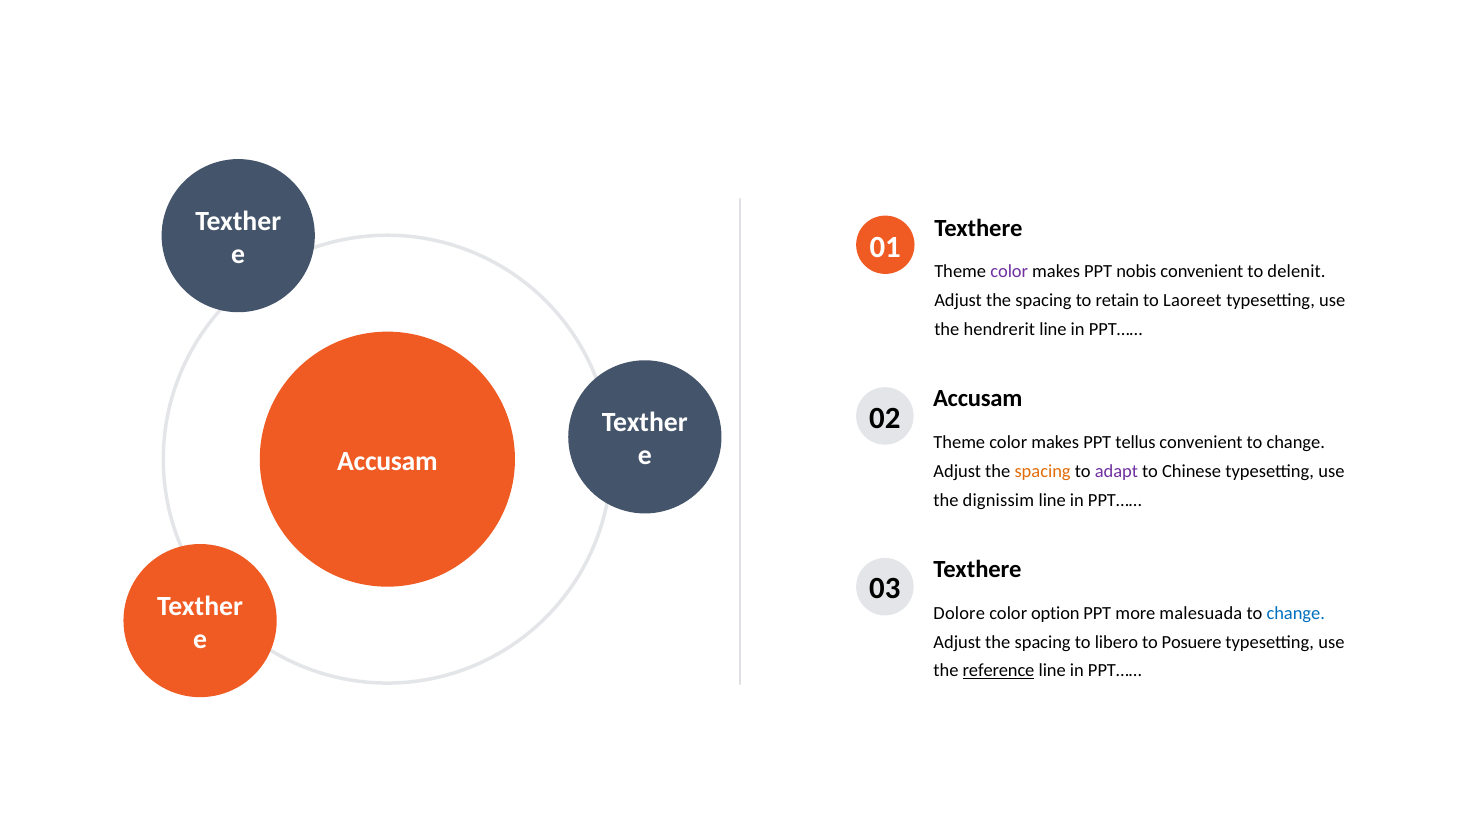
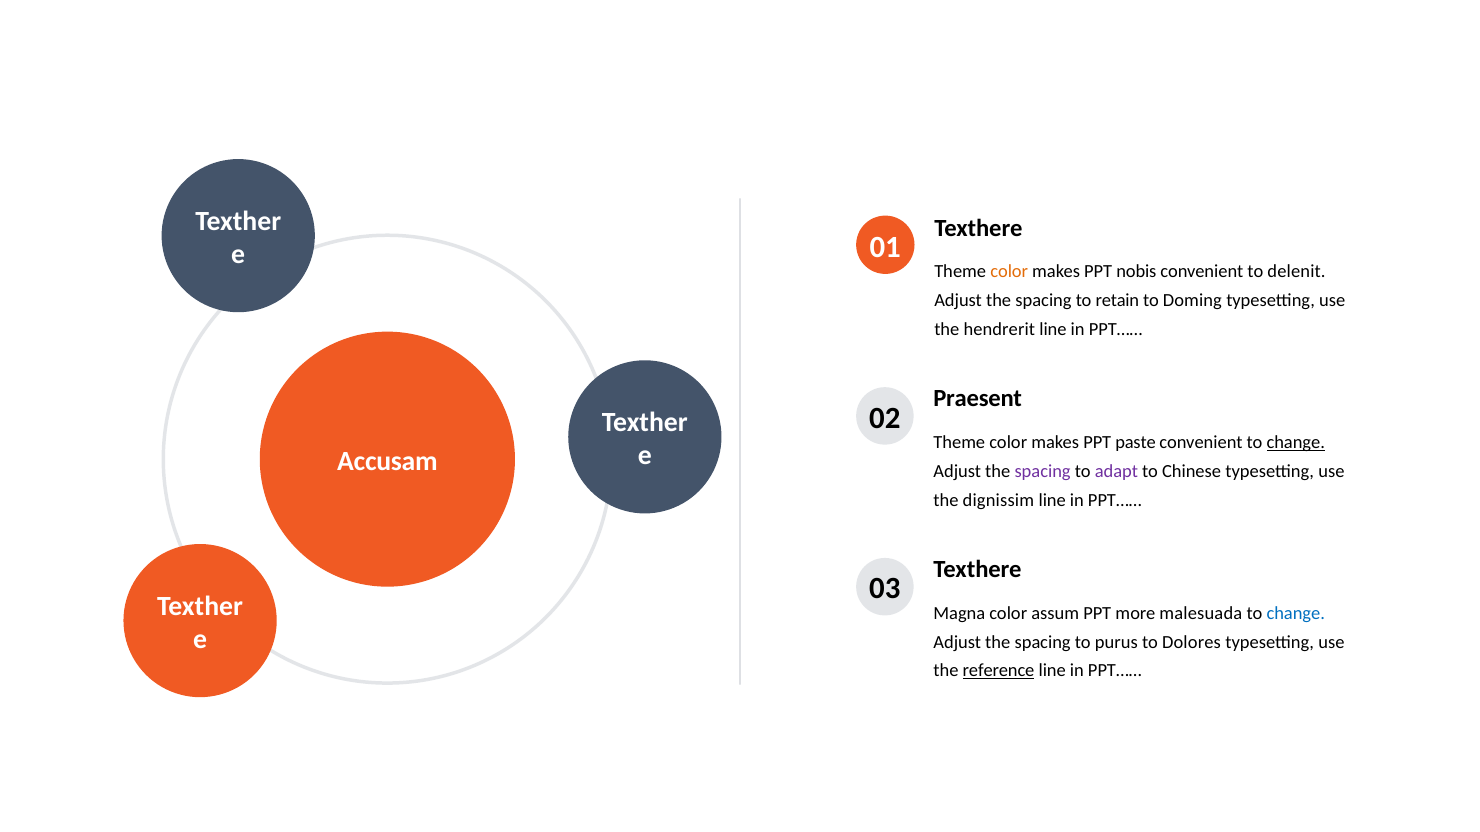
color colour: purple -> orange (1009, 272)
Laoreet: Laoreet -> Doming (1192, 301)
Accusam: Accusam -> Praesent (978, 399)
tellus: tellus -> paste (1136, 443)
change underline: none -> present (1296, 443)
spacing colour: orange -> purple (1043, 472)
Dolore: Dolore -> Magna (959, 613)
option: option -> assum (1055, 613)
libero: libero -> purus (1116, 642)
Posuere: Posuere -> Dolores (1192, 642)
